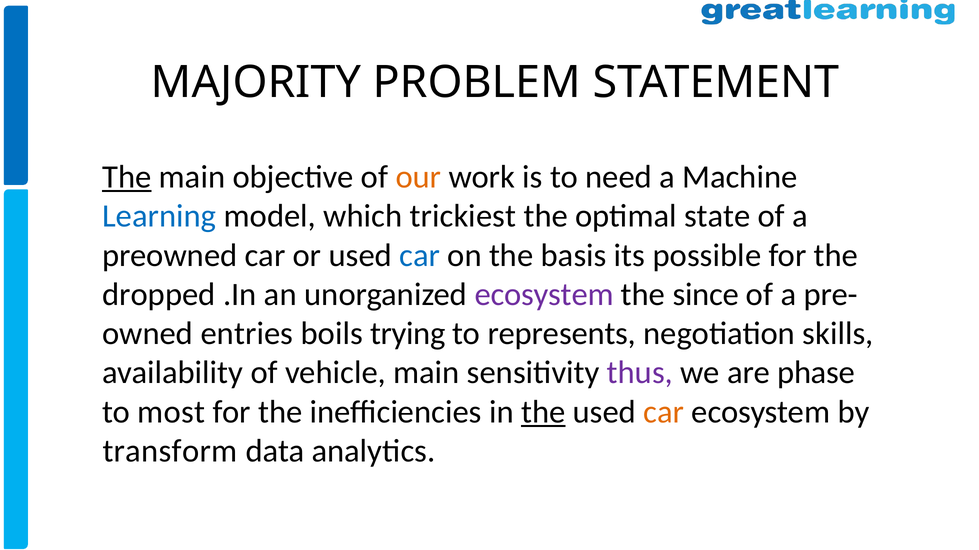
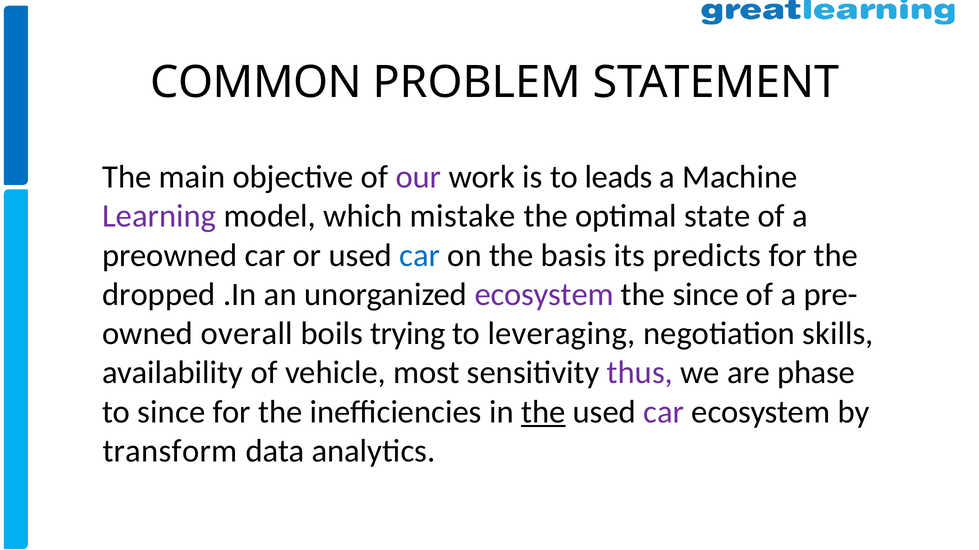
MAJORITY: MAJORITY -> COMMON (256, 82)
The underline: present -> none (127, 177)
our colour: orange -> purple (418, 177)
need: need -> leads (619, 177)
Learning colour: blue -> purple (159, 216)
trickiest: trickiest -> mistake (463, 216)
possible: possible -> predicts (707, 256)
entries: entries -> overall (247, 334)
represents: represents -> leveraging (562, 334)
vehicle main: main -> most (427, 373)
to most: most -> since (171, 412)
car colour: orange -> purple (664, 412)
